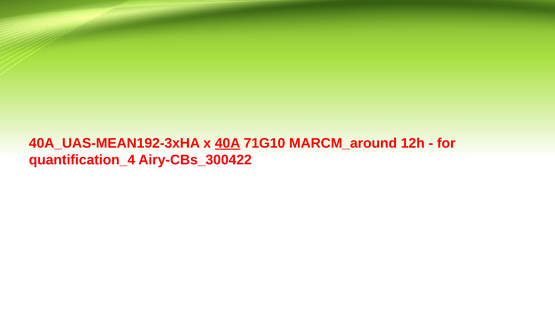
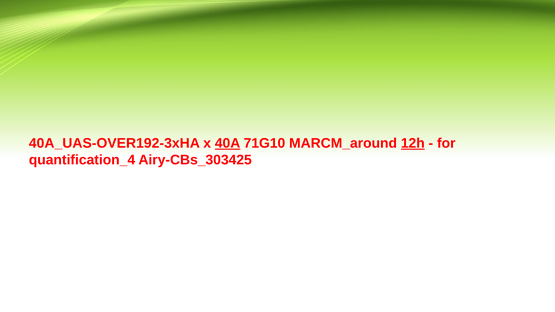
40A_UAS-MEAN192-3xHA: 40A_UAS-MEAN192-3xHA -> 40A_UAS-OVER192-3xHA (114, 143)
12h underline: none -> present (413, 143)
Airy-CBs_300422: Airy-CBs_300422 -> Airy-CBs_303425 (195, 160)
